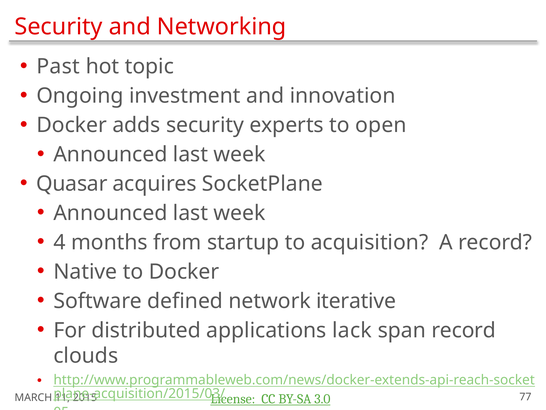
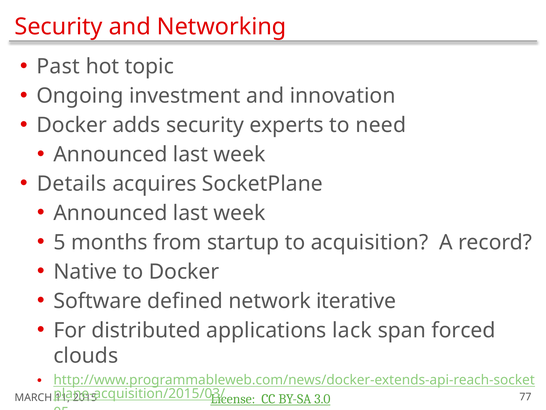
open: open -> need (381, 125)
Quasar: Quasar -> Details (72, 184)
4: 4 -> 5 (60, 242)
span record: record -> forced (464, 330)
